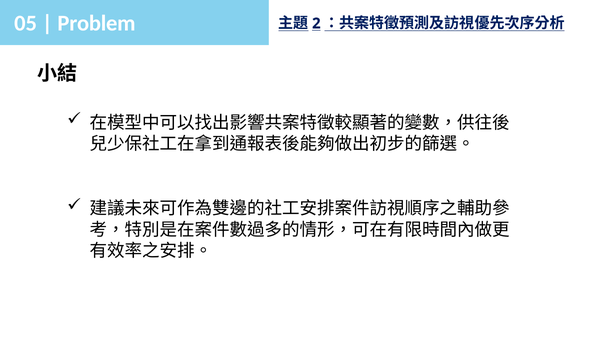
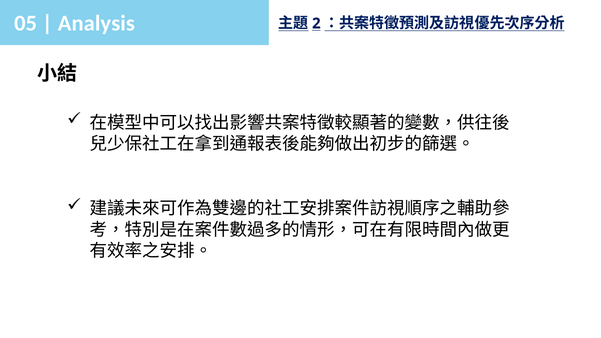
Problem: Problem -> Analysis (96, 23)
